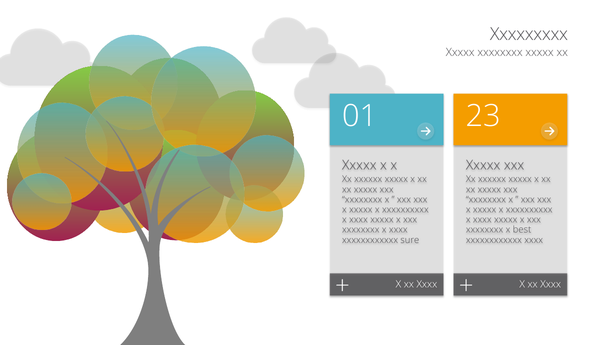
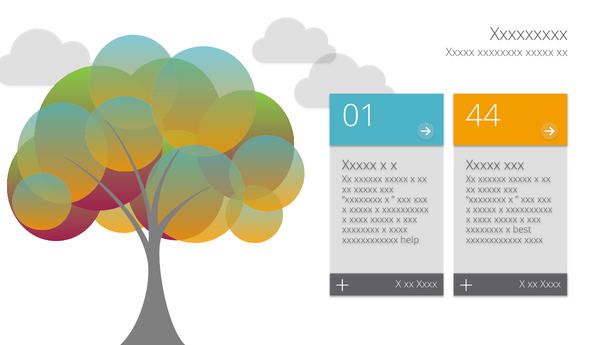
23: 23 -> 44 (483, 116)
sure: sure -> help (410, 240)
